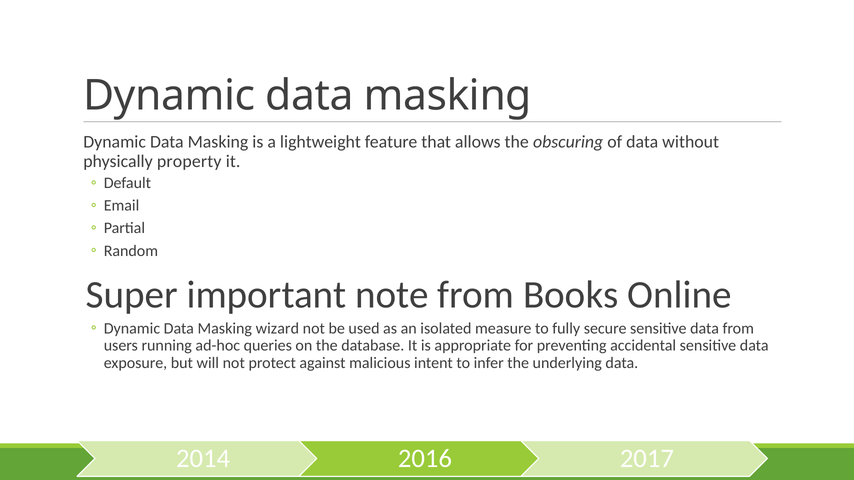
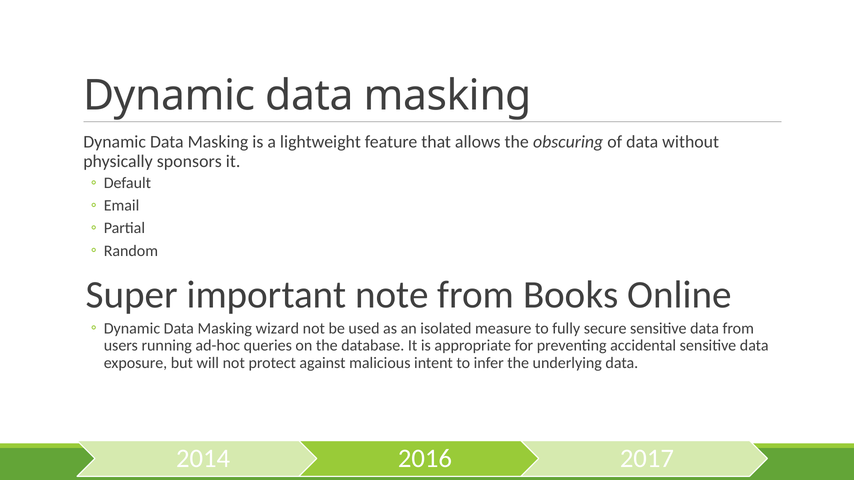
property: property -> sponsors (189, 161)
